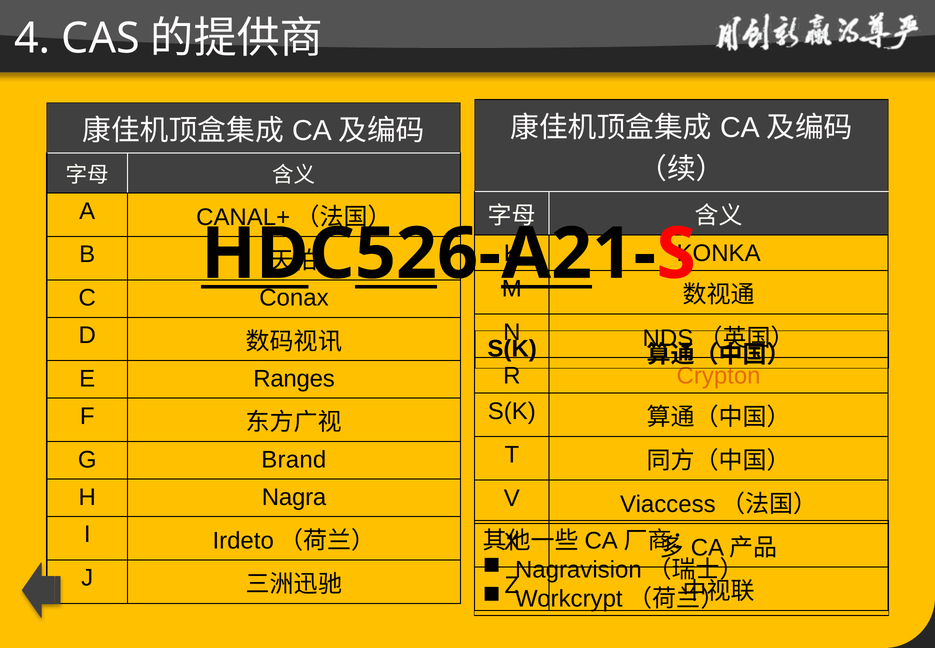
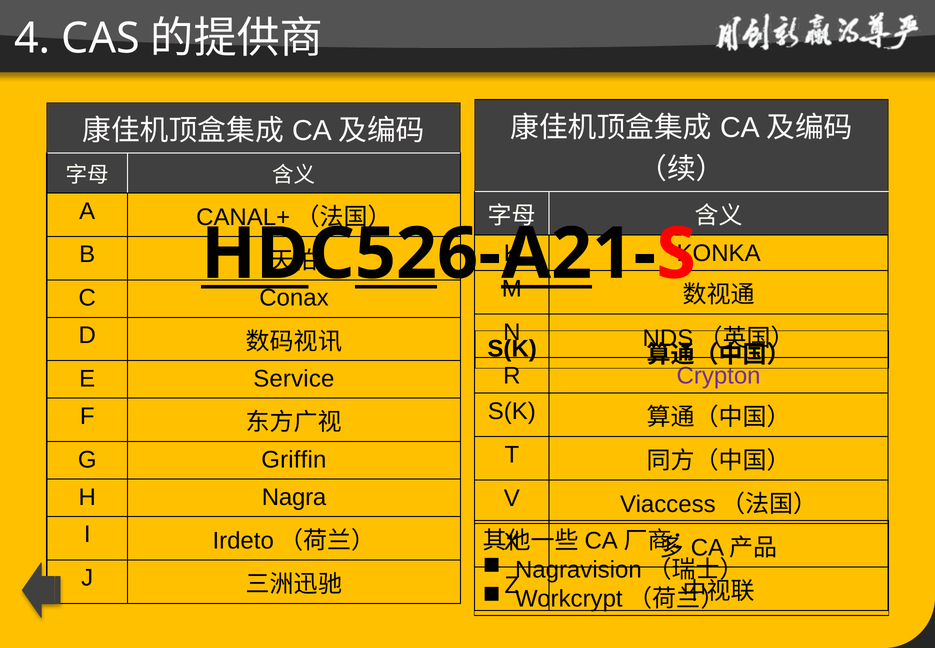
Crypton colour: orange -> purple (719, 375)
Ranges: Ranges -> Service (294, 378)
Brand: Brand -> Griffin (294, 459)
